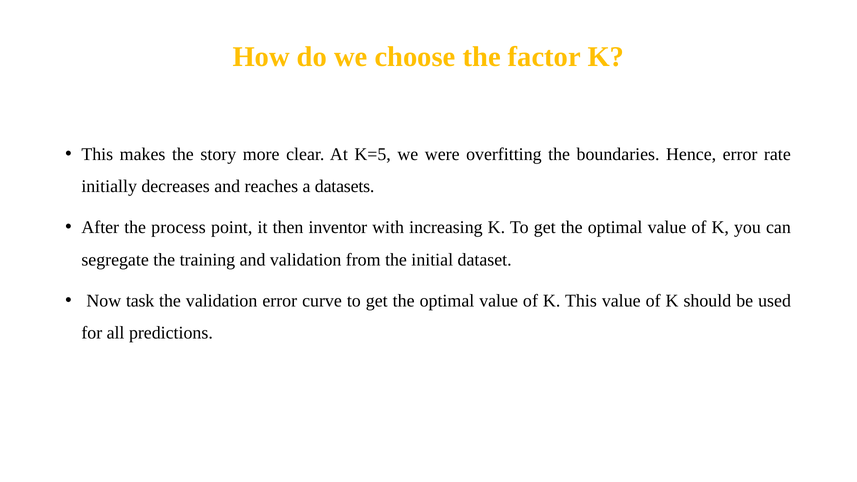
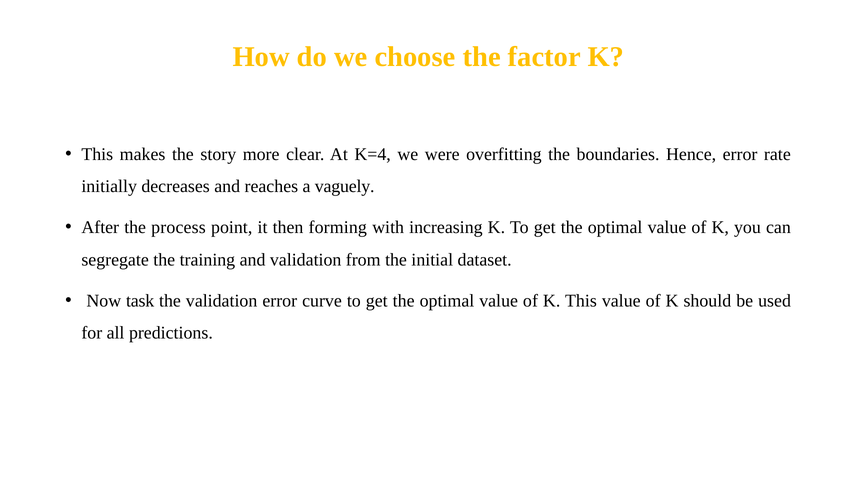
K=5: K=5 -> K=4 (373, 154)
datasets: datasets -> vaguely (345, 186)
inventor: inventor -> forming (338, 228)
